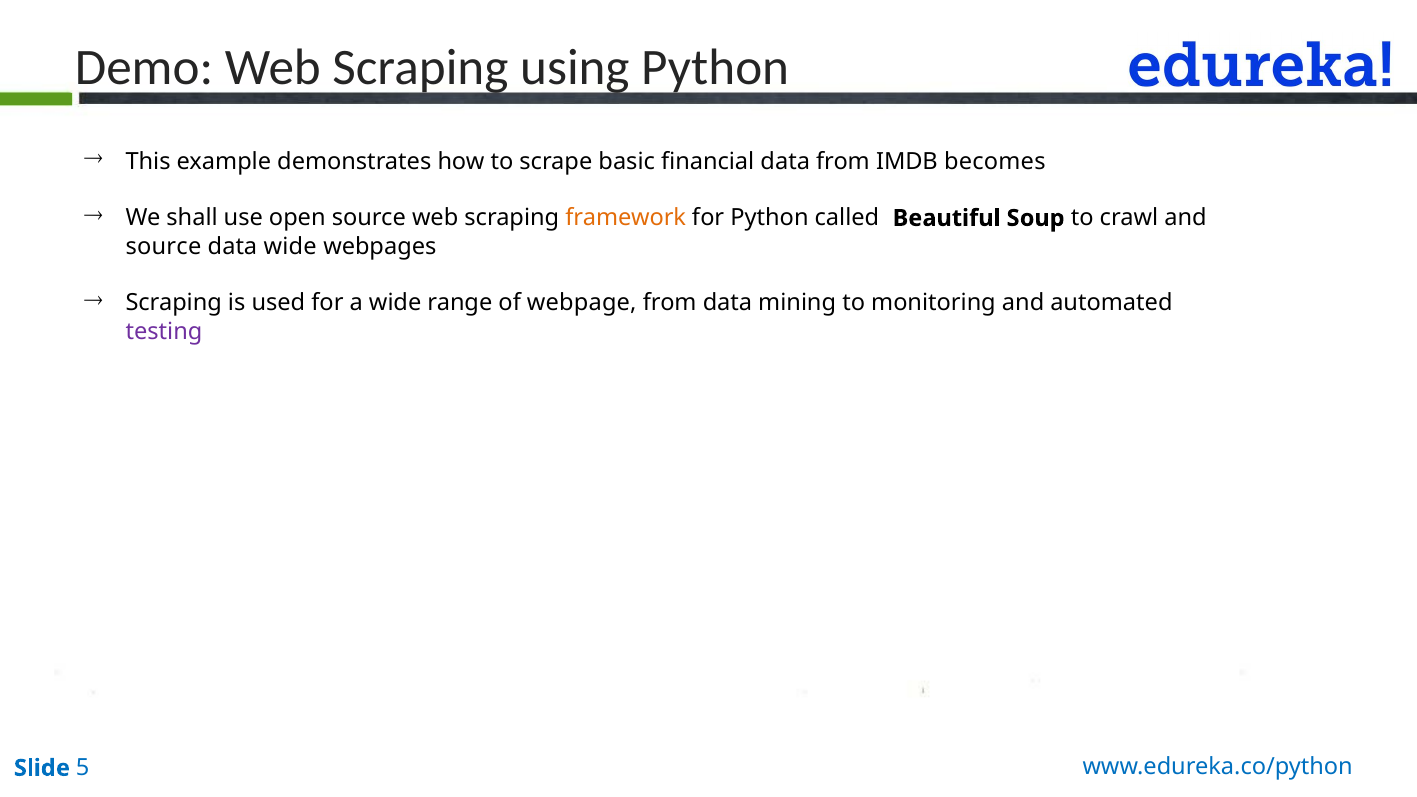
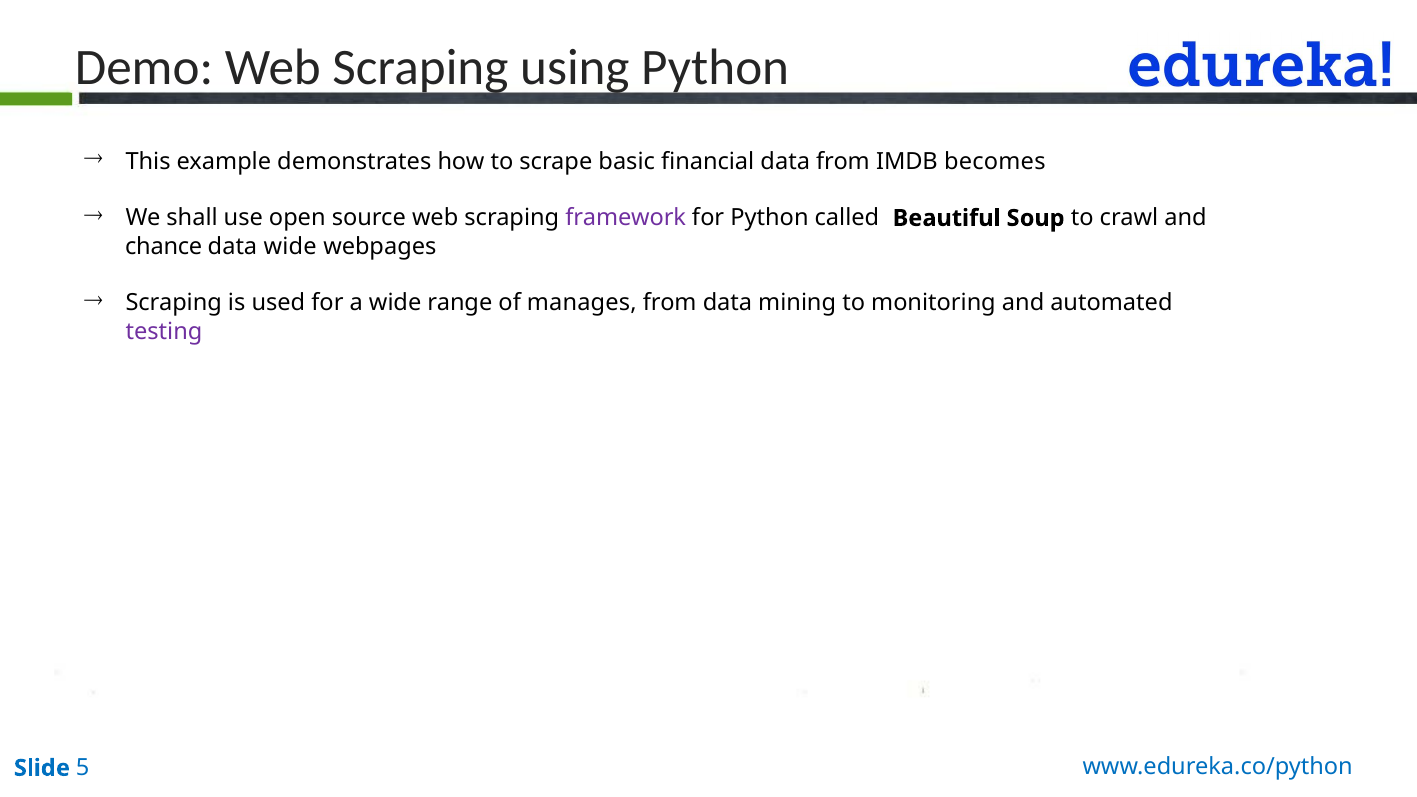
framework colour: orange -> purple (626, 218)
source: source -> chance (164, 246)
webpage: webpage -> manages (582, 303)
